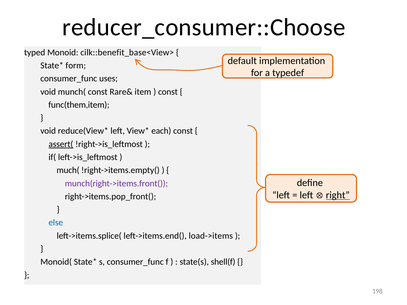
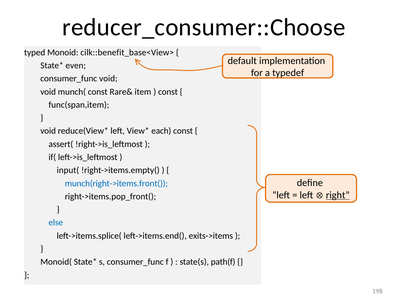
form: form -> even (76, 66)
consumer_func uses: uses -> void (108, 79)
func(them,item: func(them,item -> func(span,item (79, 105)
assert( underline: present -> none (61, 144)
much(: much( -> input( (68, 170)
munch(right->items.front( colour: purple -> blue (116, 184)
load->items: load->items -> exits->items (211, 236)
shell(f: shell(f -> path(f (223, 262)
